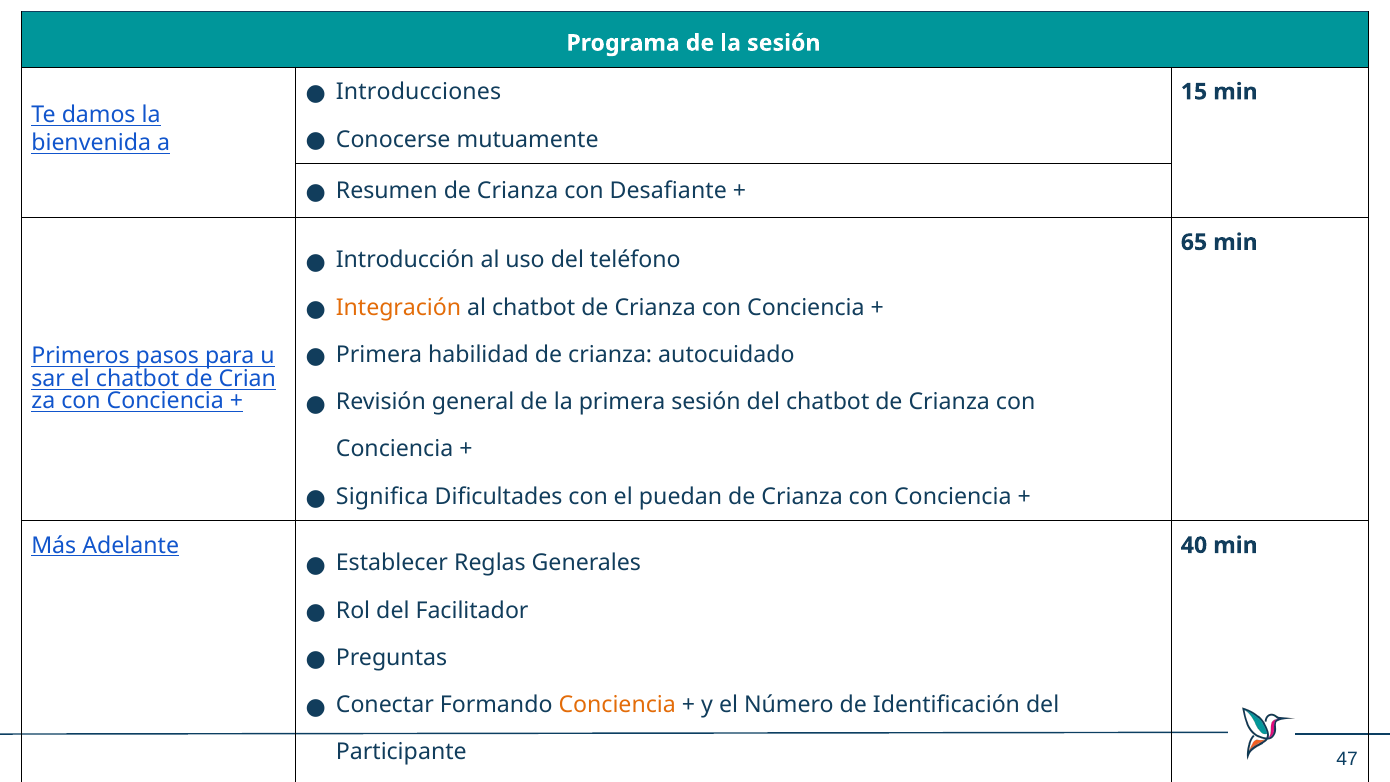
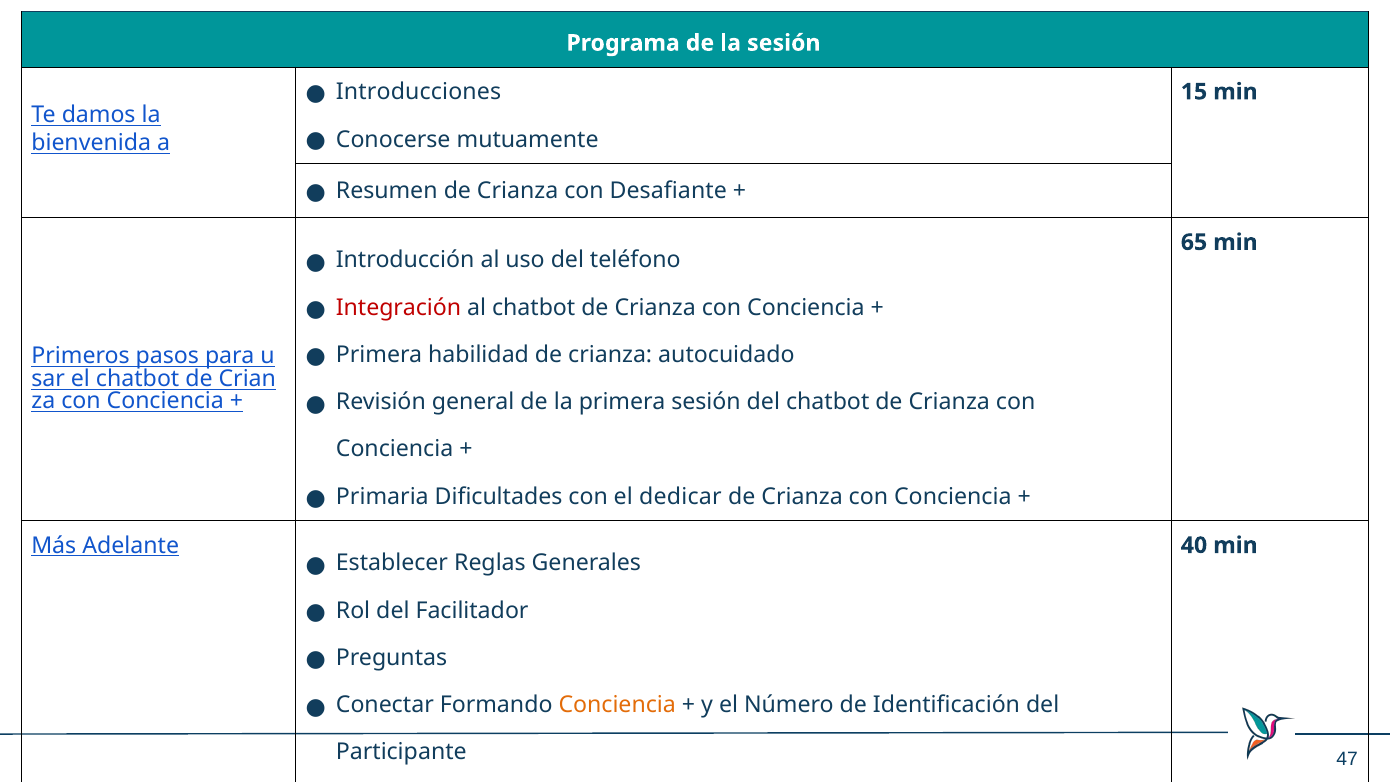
Integración colour: orange -> red (399, 307)
Significa: Significa -> Primaria (382, 497)
puedan: puedan -> dedicar (680, 497)
